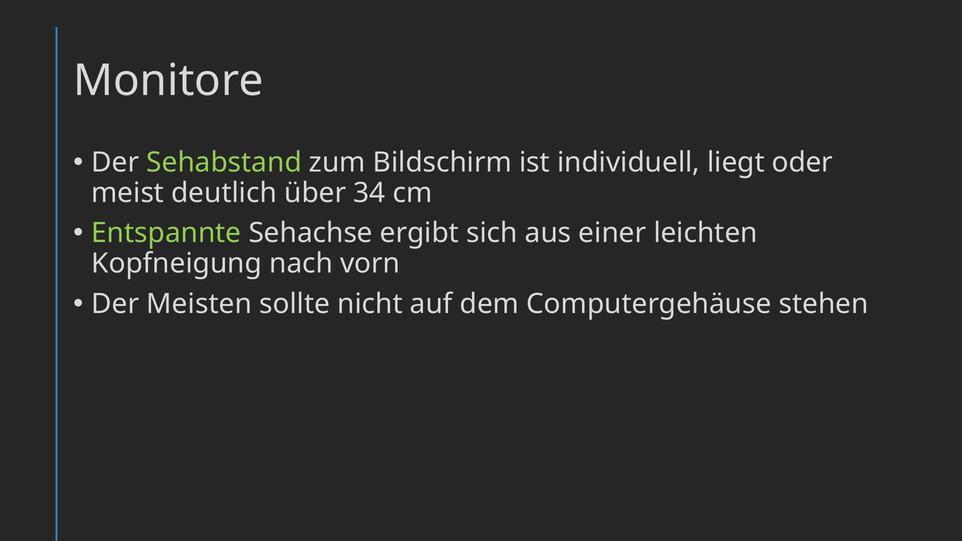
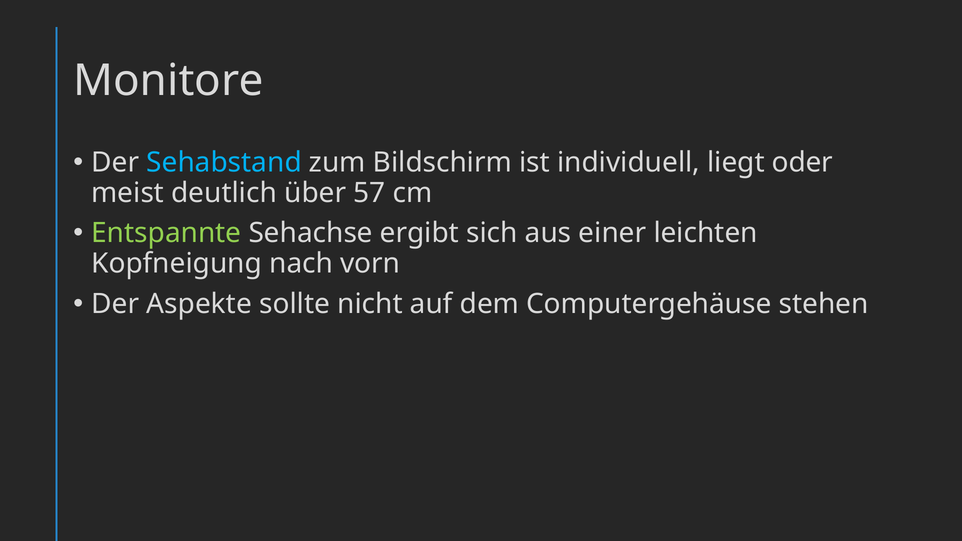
Sehabstand colour: light green -> light blue (224, 163)
34: 34 -> 57 (369, 193)
Meisten: Meisten -> Aspekte (199, 304)
